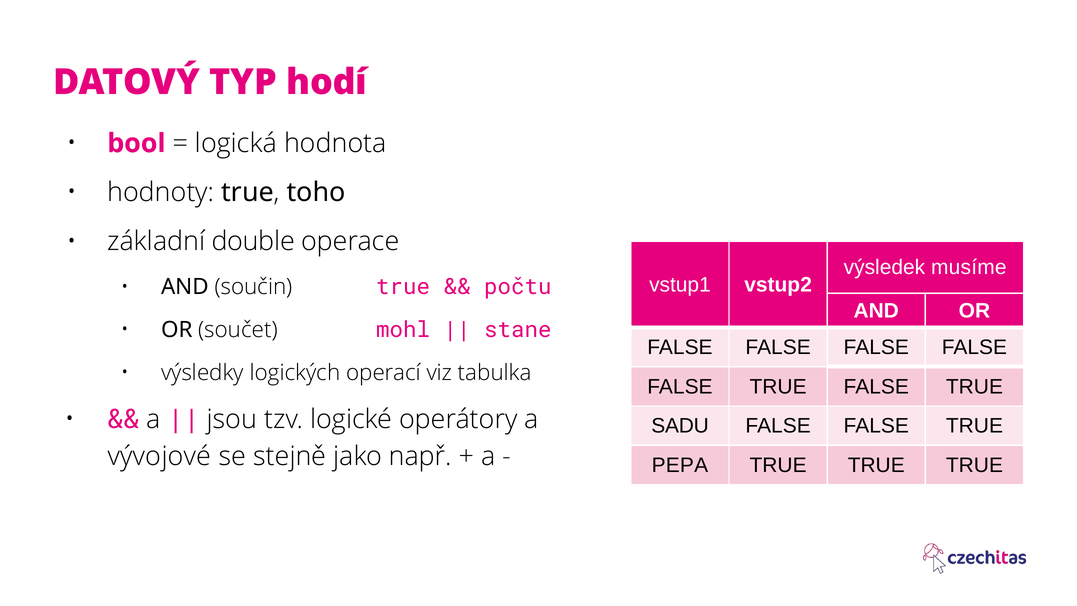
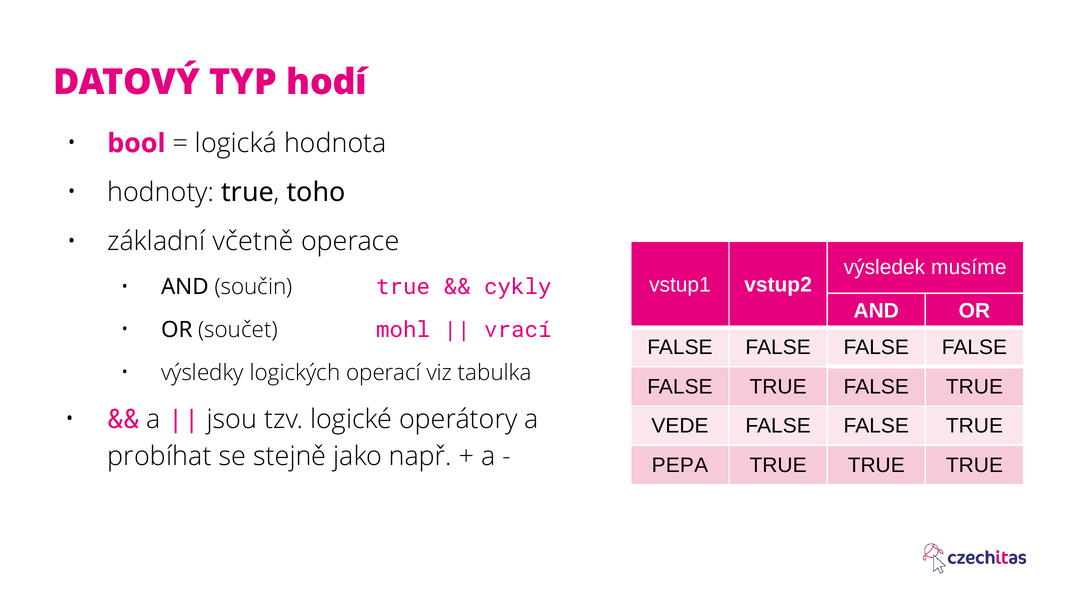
double: double -> včetně (253, 241)
počtu: počtu -> cykly (518, 287)
stane: stane -> vrací (518, 330)
SADU: SADU -> VEDE (680, 426)
vývojové: vývojové -> probíhat (160, 456)
